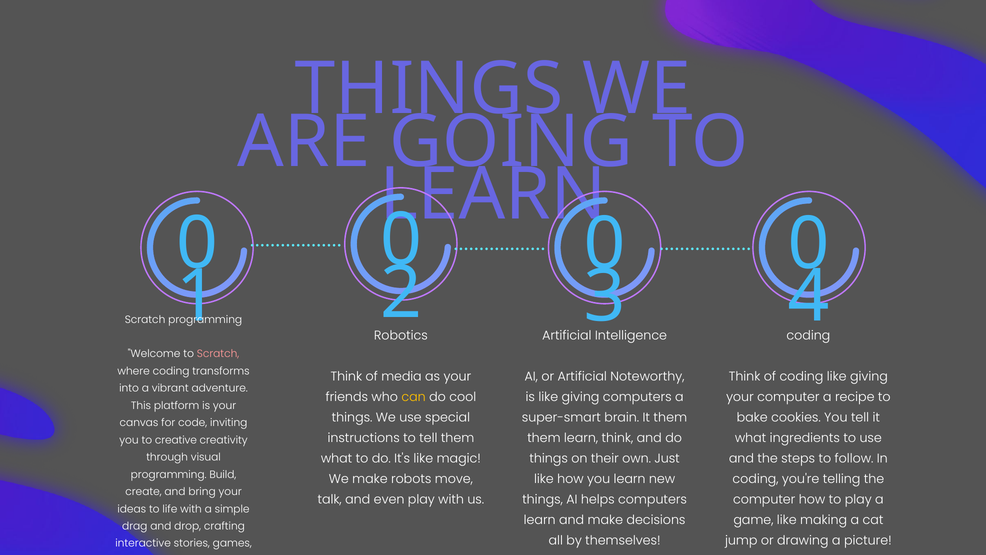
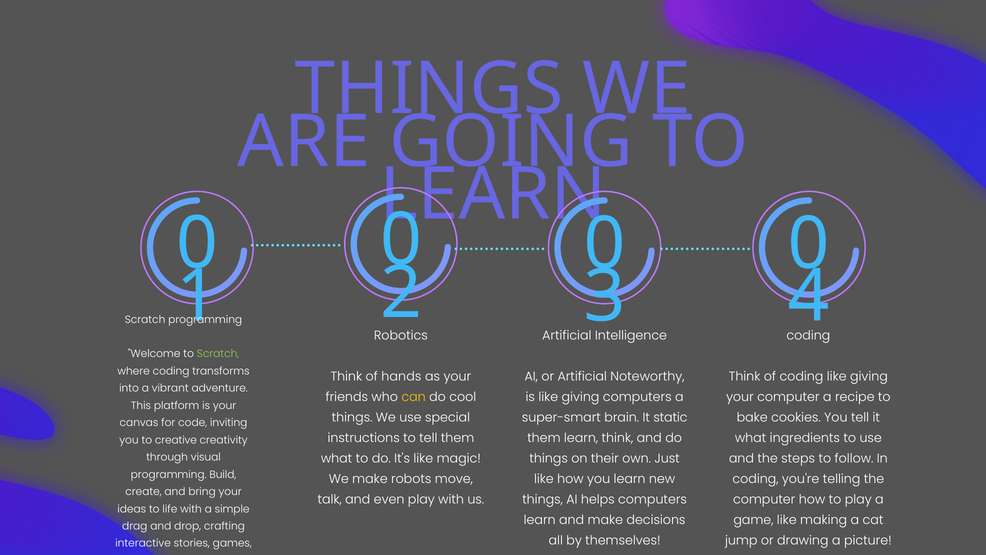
Scratch colour: pink -> light green (218, 354)
media: media -> hands (401, 376)
It them: them -> static (670, 417)
